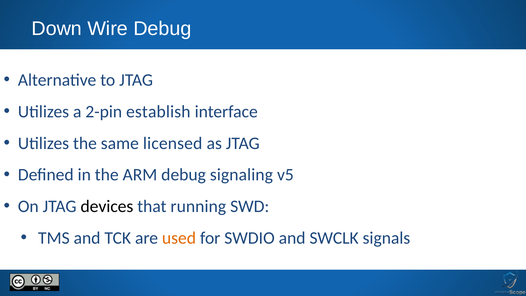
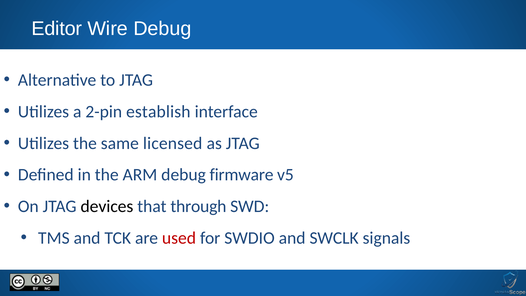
Down: Down -> Editor (57, 29)
signaling: signaling -> firmware (242, 175)
running: running -> through (198, 206)
used colour: orange -> red (179, 238)
